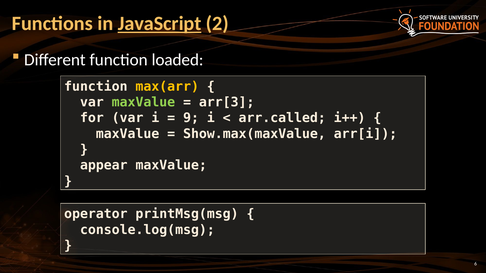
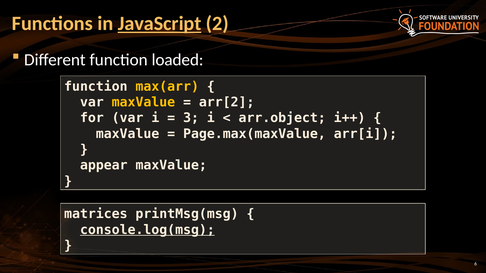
maxValue colour: light green -> yellow (143, 102)
arr[3: arr[3 -> arr[2 (227, 102)
9: 9 -> 3 (191, 118)
arr.called: arr.called -> arr.object (282, 118)
Show.max(maxValue: Show.max(maxValue -> Page.max(maxValue (254, 134)
operator: operator -> matrices (96, 214)
console.log(msg underline: none -> present (147, 230)
